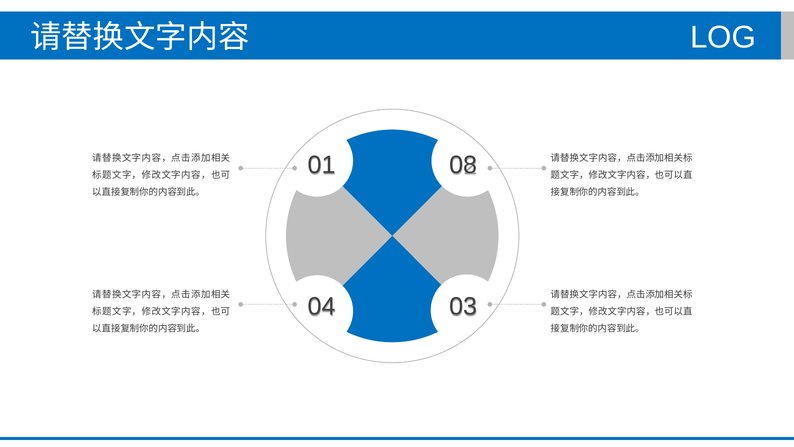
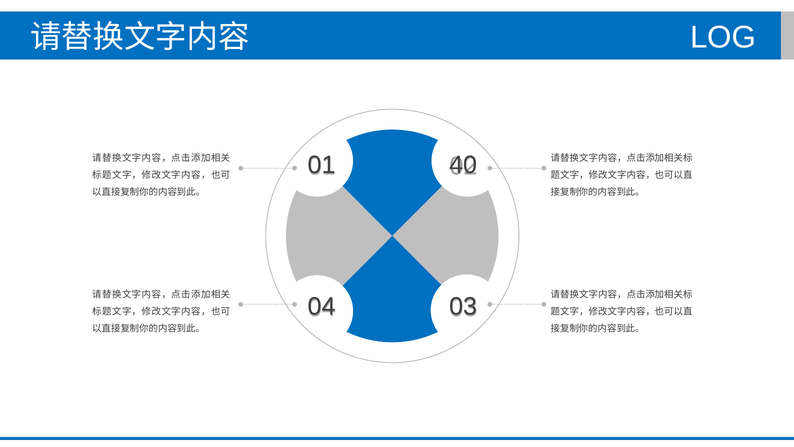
08: 08 -> 40 (463, 165)
